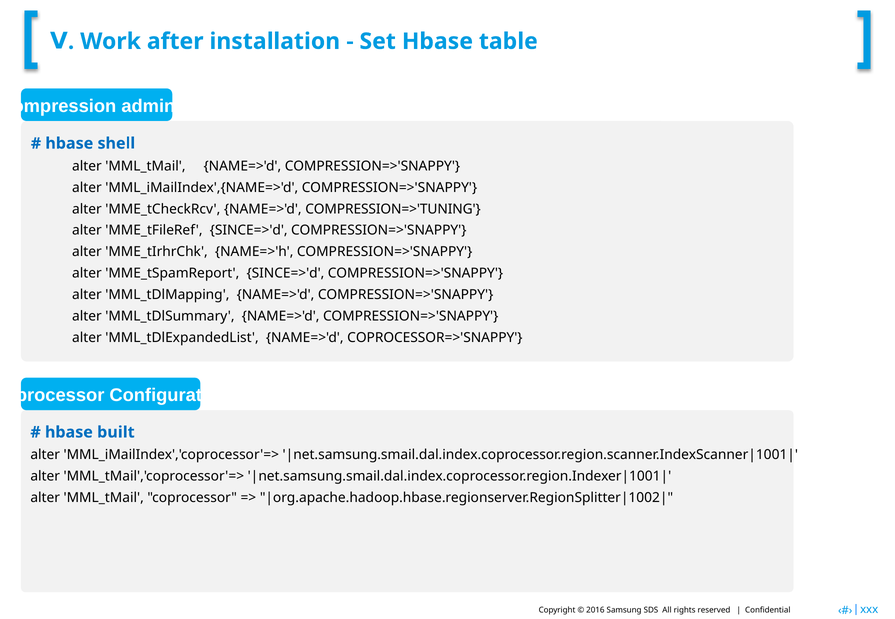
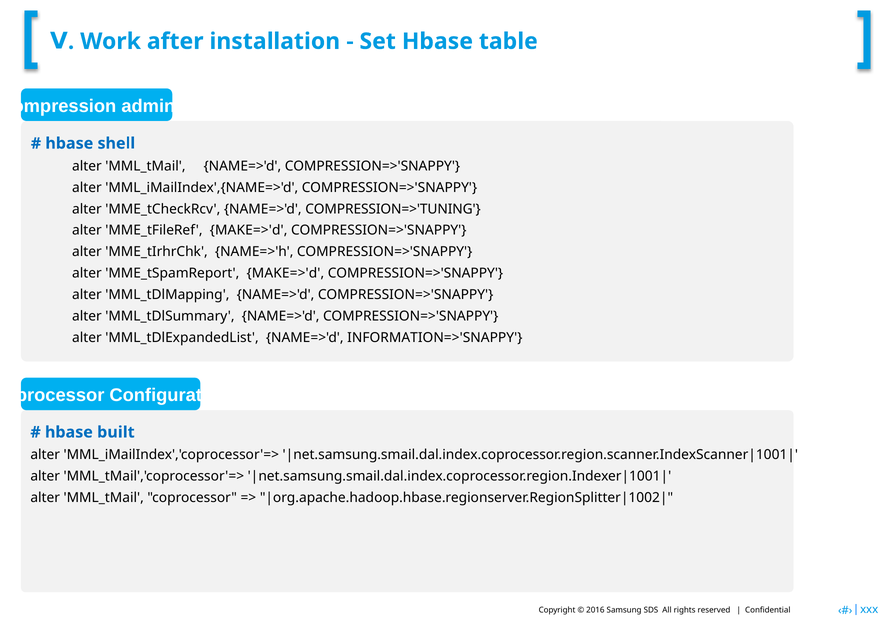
MME_tFileRef SINCE=>'d: SINCE=>'d -> MAKE=>'d (249, 231)
MME_tSpamReport SINCE=>'d: SINCE=>'d -> MAKE=>'d (285, 274)
COPROCESSOR=>'SNAPPY: COPROCESSOR=>'SNAPPY -> INFORMATION=>'SNAPPY (435, 338)
